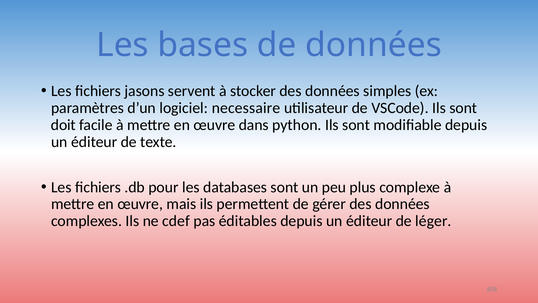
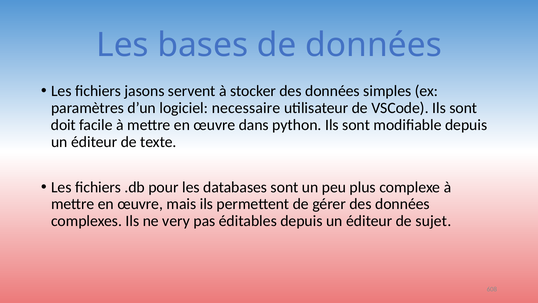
cdef: cdef -> very (176, 221)
léger: léger -> sujet (433, 221)
